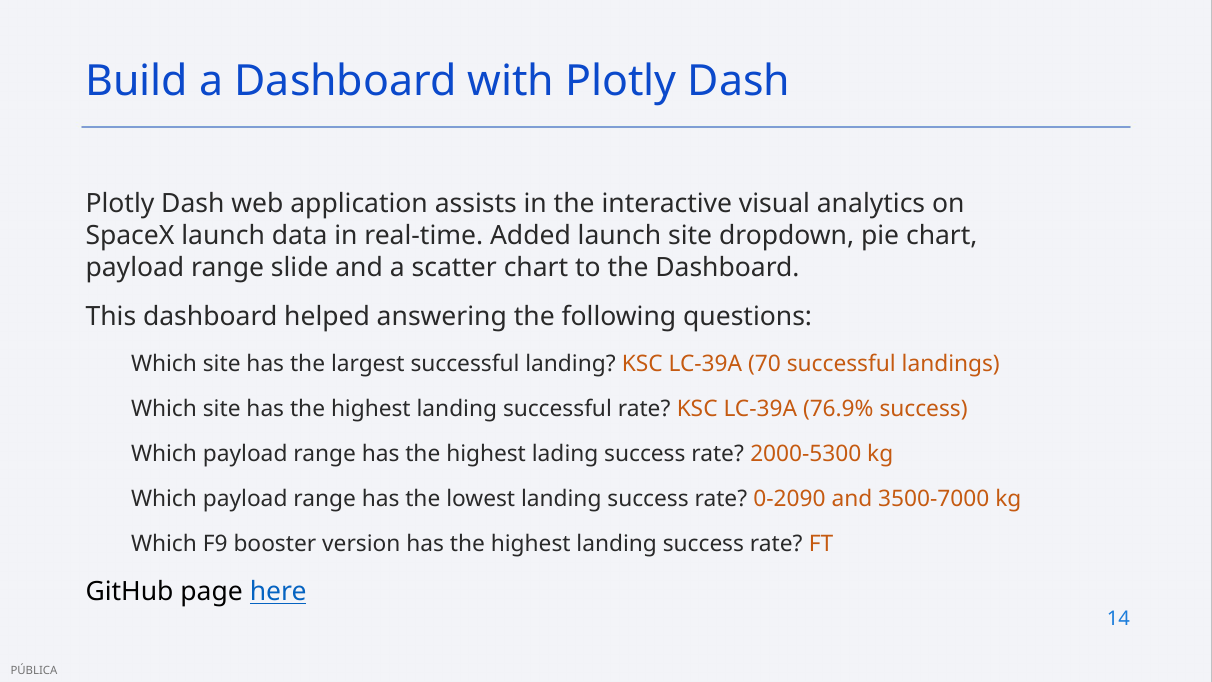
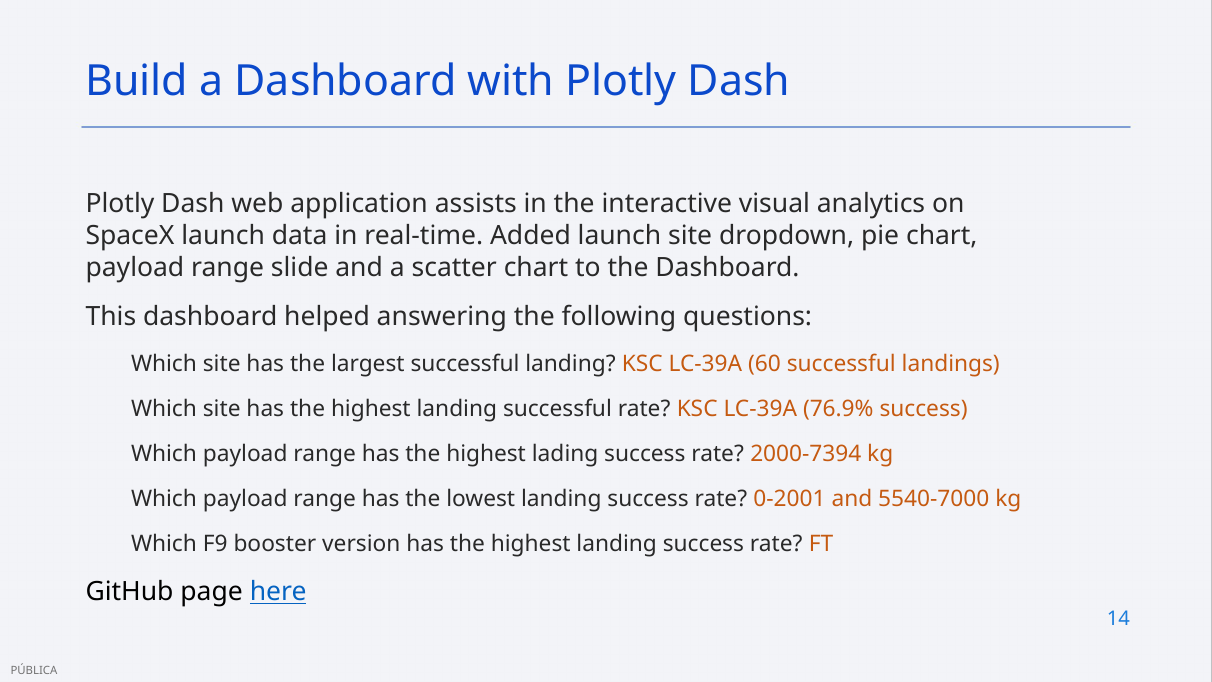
70: 70 -> 60 (765, 364)
2000-5300: 2000-5300 -> 2000-7394 (806, 454)
0-2090: 0-2090 -> 0-2001 (790, 499)
3500-7000: 3500-7000 -> 5540-7000 (934, 499)
